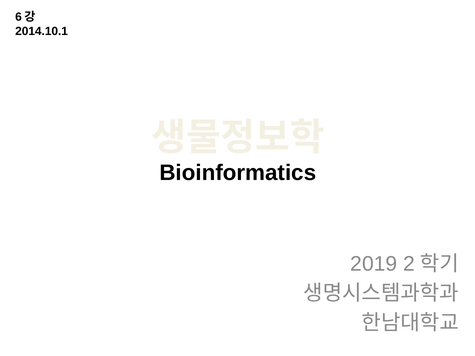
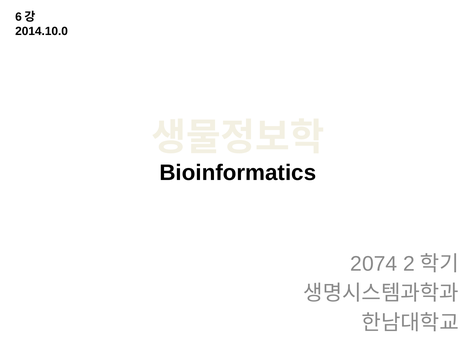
2014.10.1: 2014.10.1 -> 2014.10.0 (42, 31)
2019: 2019 -> 2074 (374, 264)
